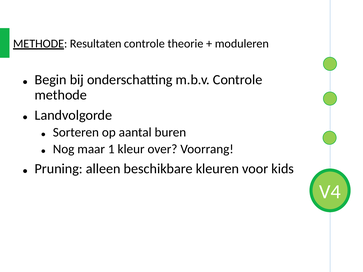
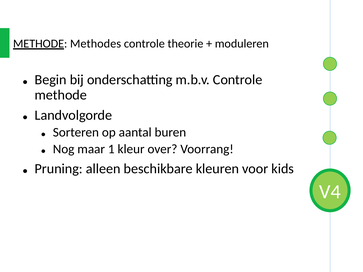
Resultaten: Resultaten -> Methodes (96, 44)
